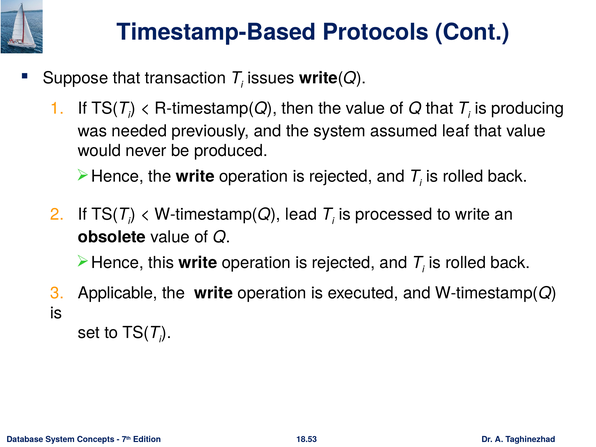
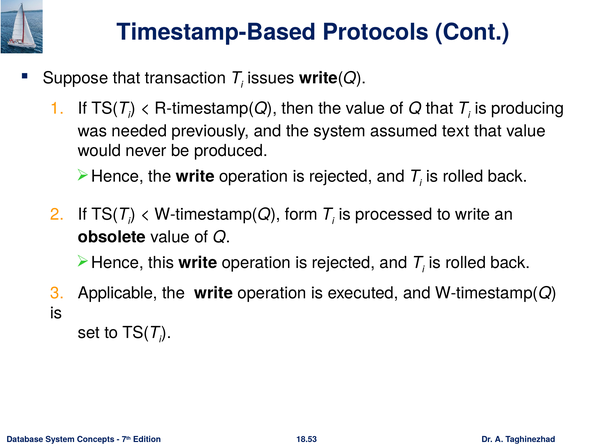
leaf: leaf -> text (456, 131)
lead: lead -> form (301, 215)
